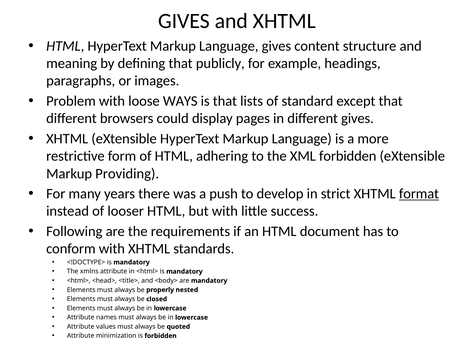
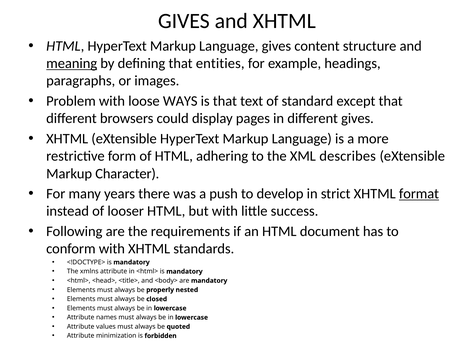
meaning underline: none -> present (72, 63)
publicly: publicly -> entities (220, 63)
lists: lists -> text (252, 101)
XML forbidden: forbidden -> describes (348, 156)
Providing: Providing -> Character (127, 173)
